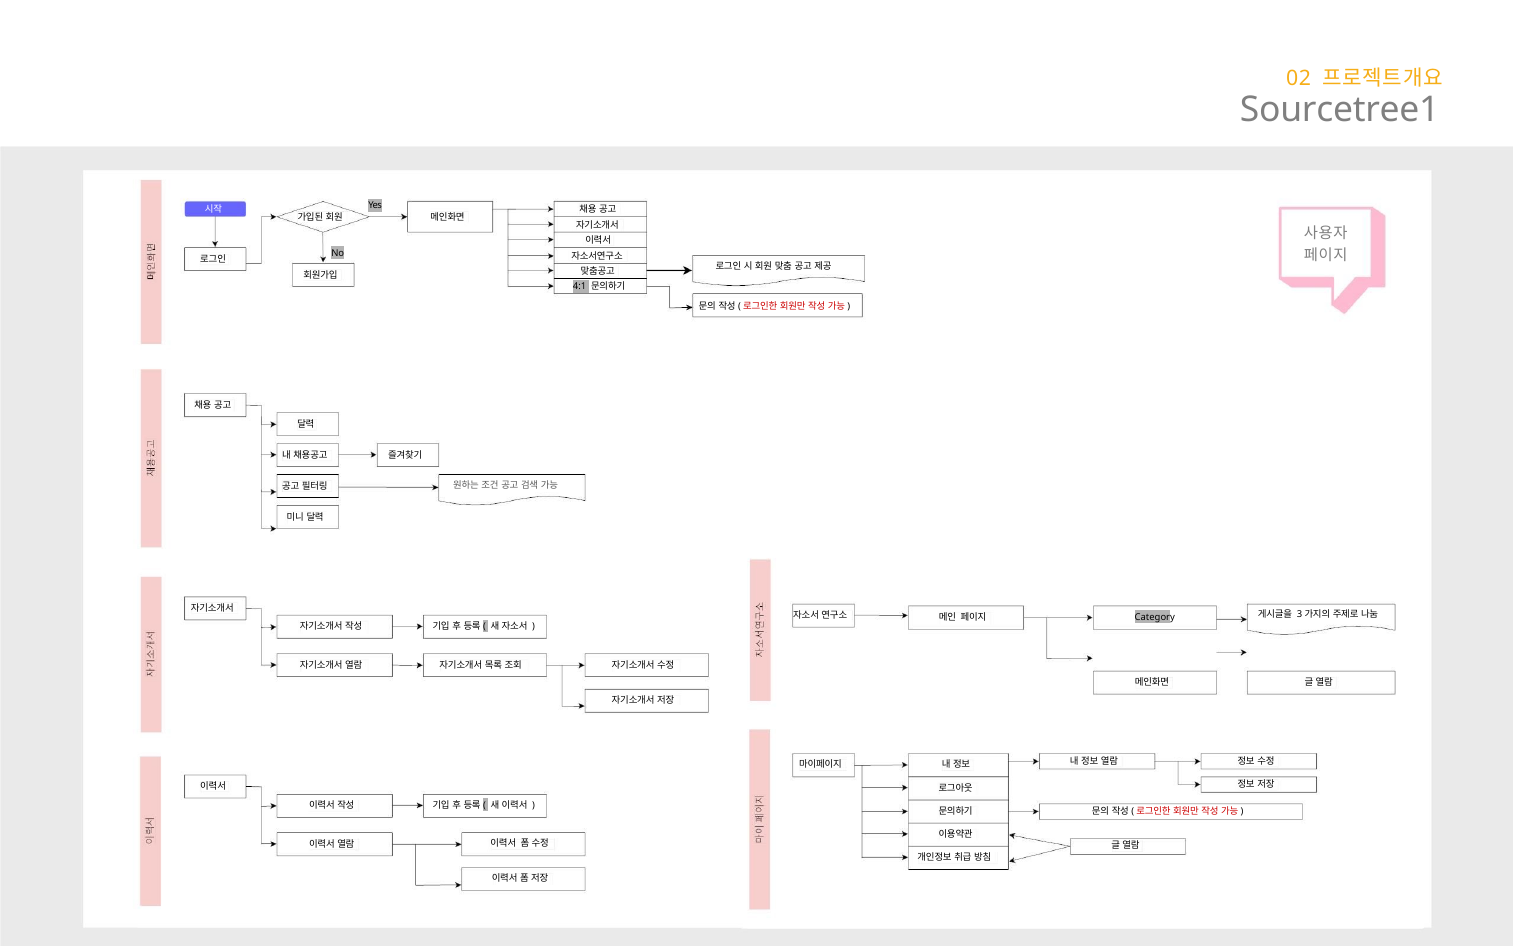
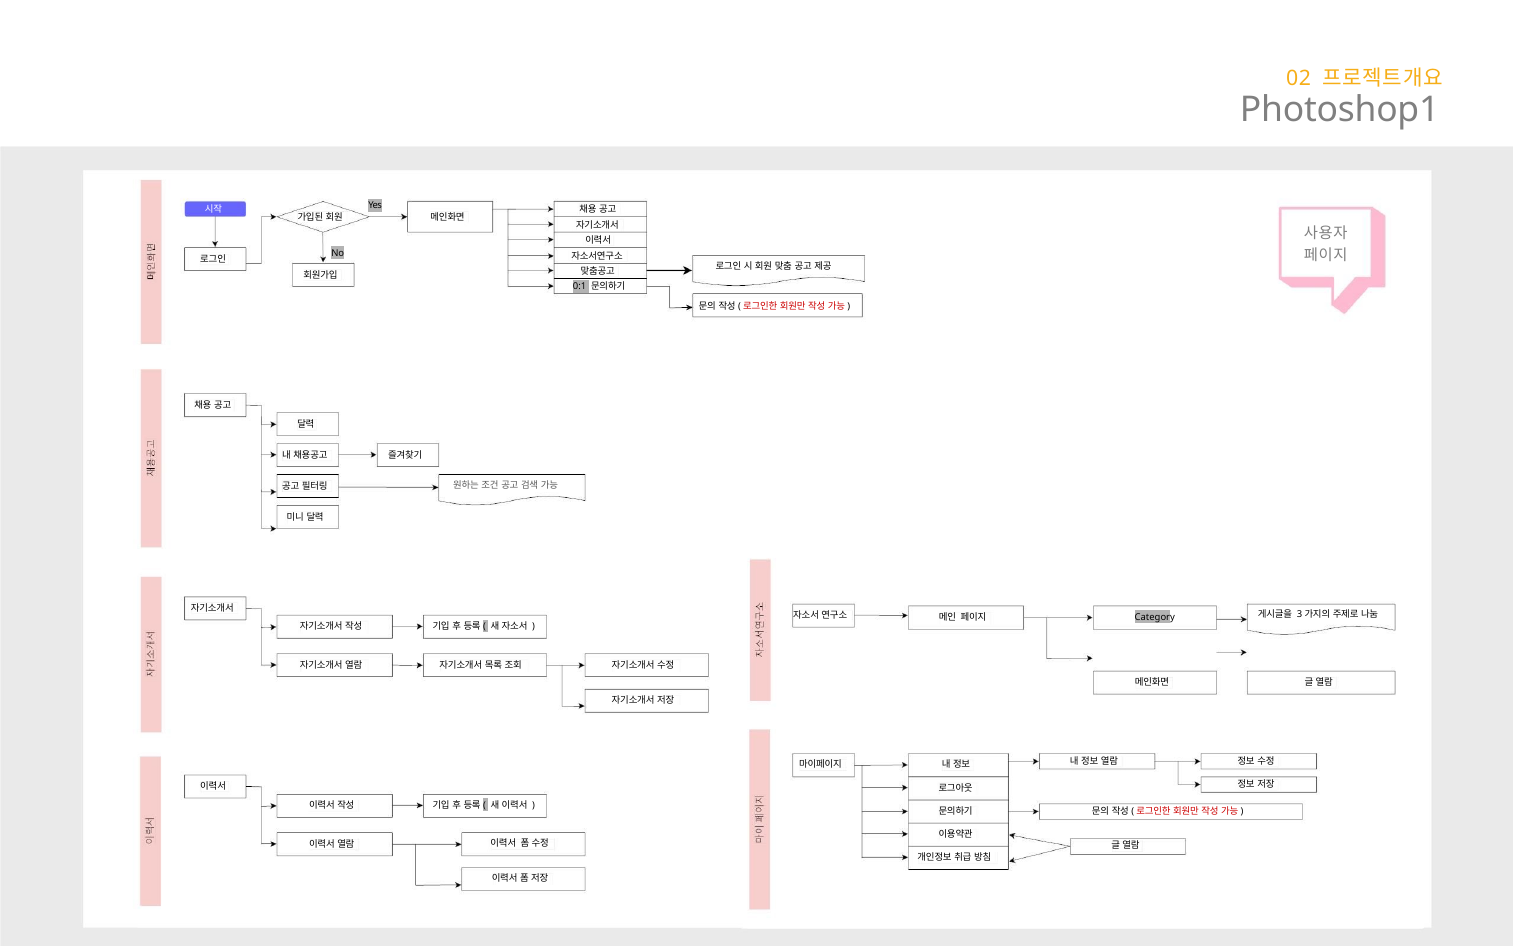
Sourcetree1: Sourcetree1 -> Photoshop1 (1340, 110)
4:1: 4:1 -> 0:1 (580, 287)
